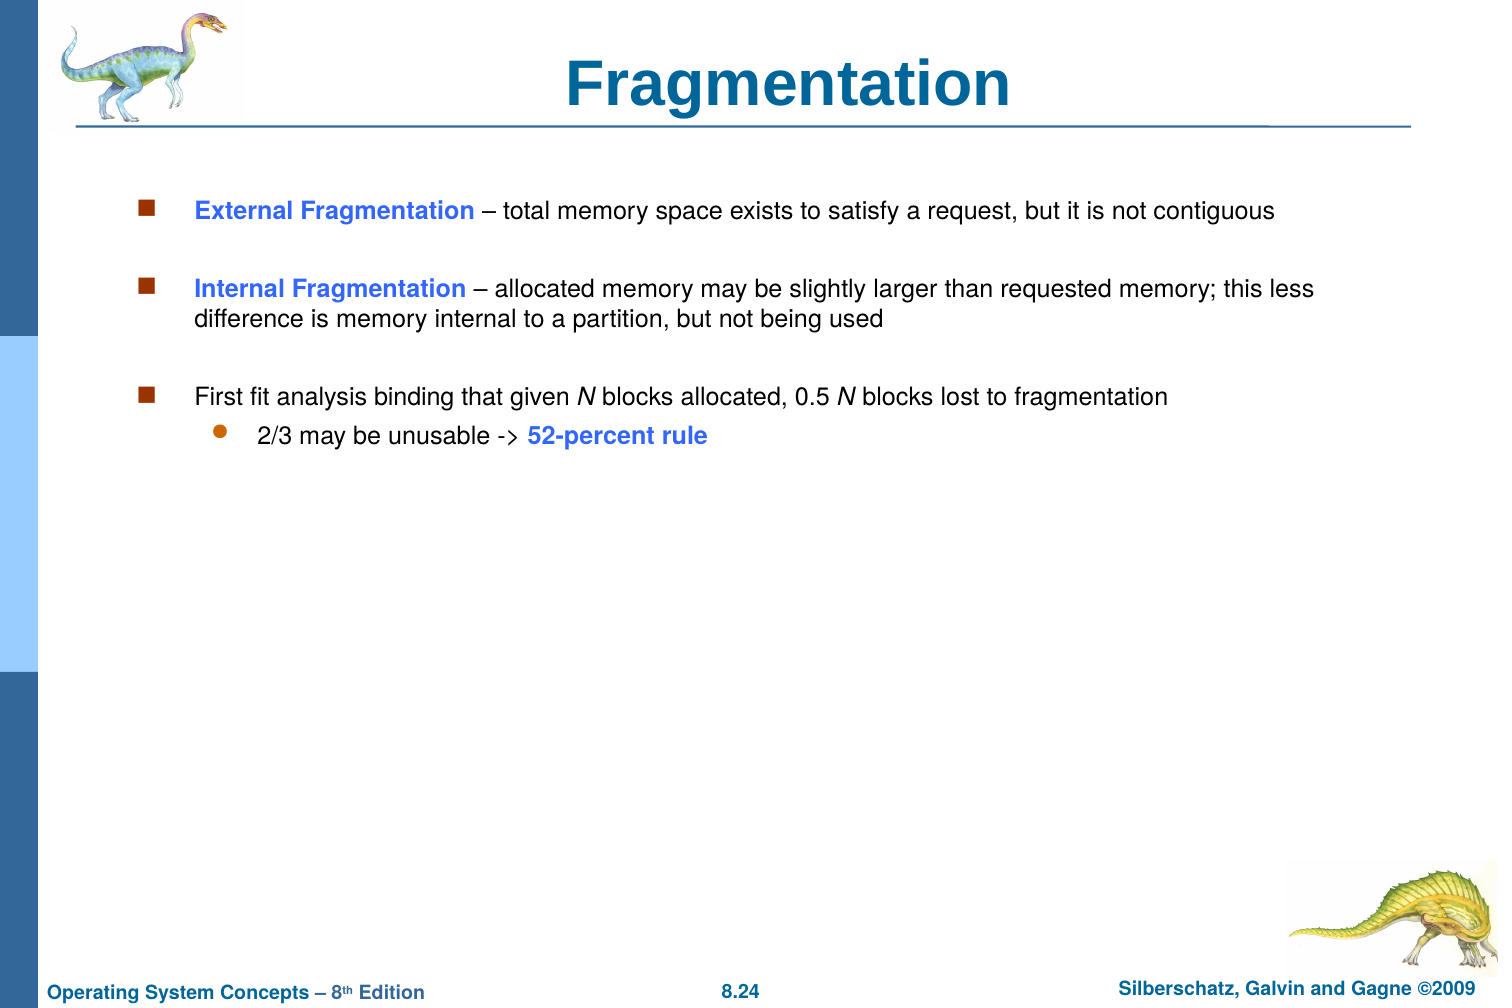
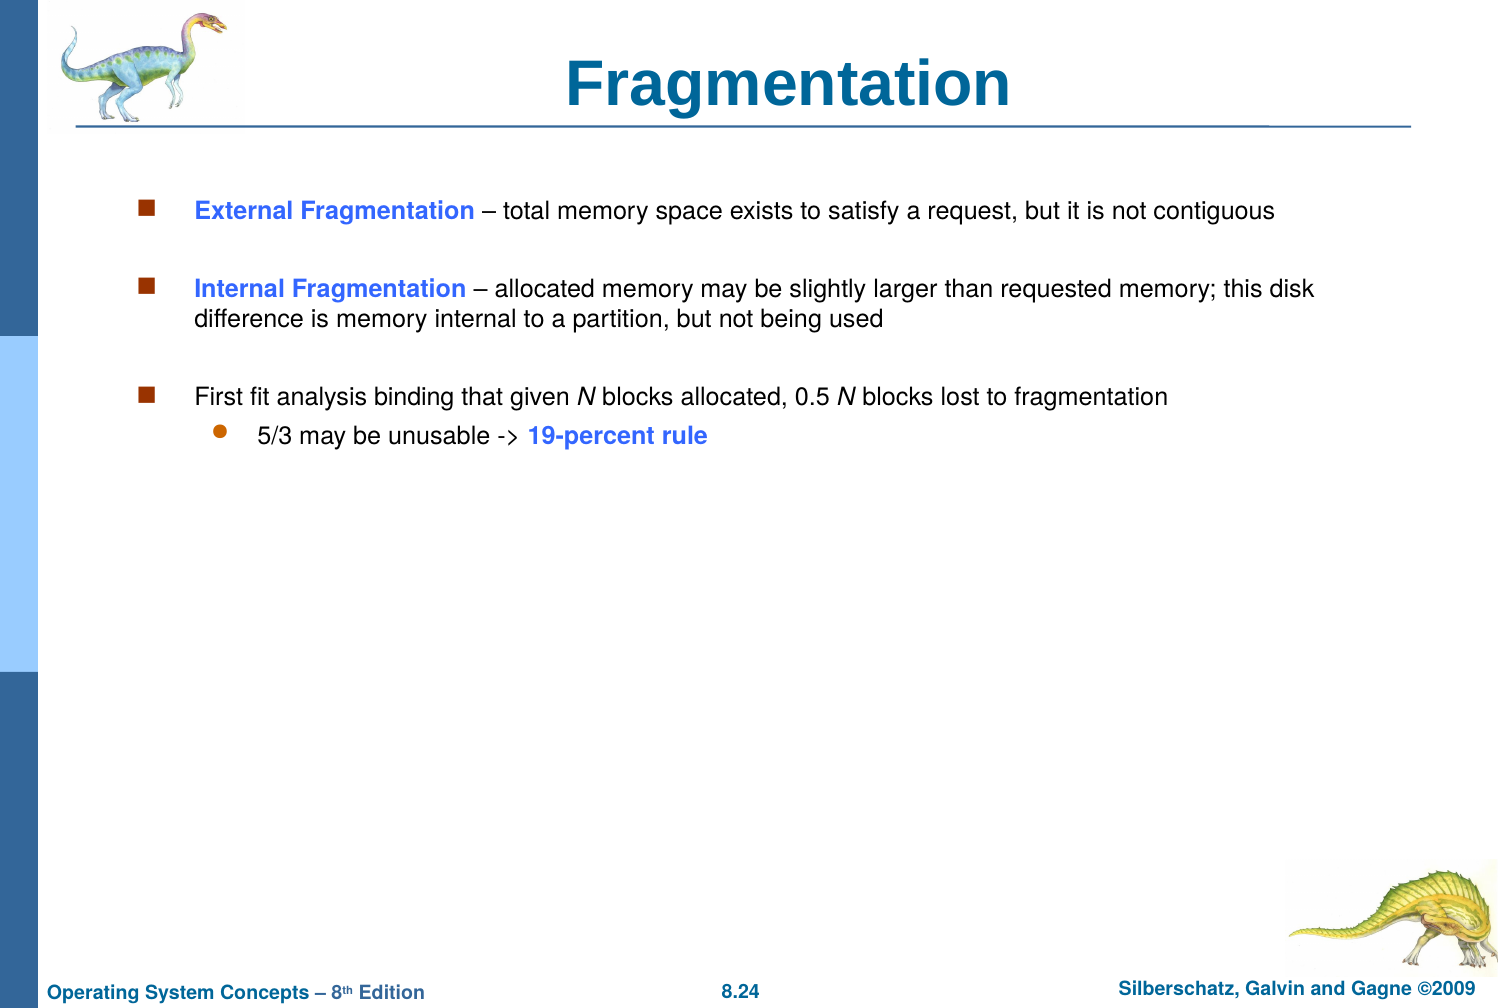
less: less -> disk (1292, 289)
2/3: 2/3 -> 5/3 (275, 436)
52-percent: 52-percent -> 19-percent (591, 436)
